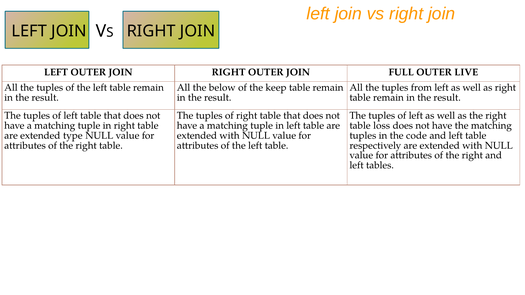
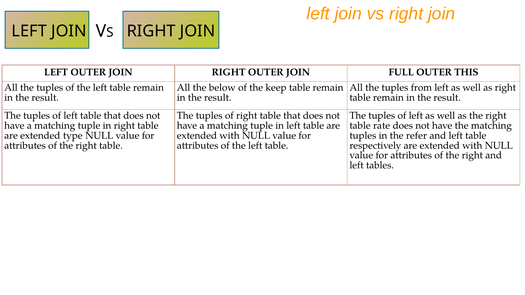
LIVE: LIVE -> THIS (466, 72)
loss: loss -> rate (382, 126)
code: code -> refer (416, 136)
